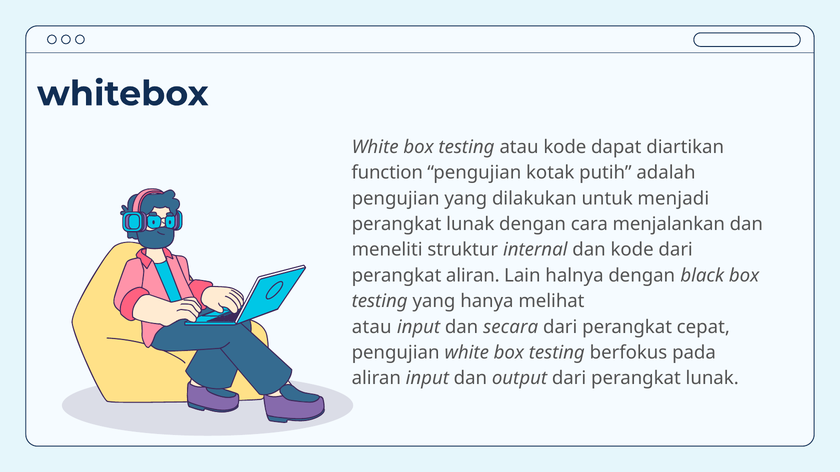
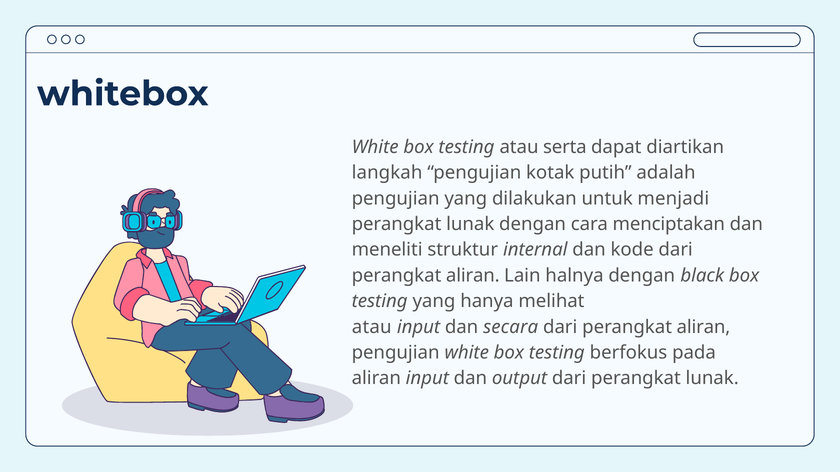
atau kode: kode -> serta (565, 147)
function: function -> langkah (387, 173)
menjalankan: menjalankan -> menciptakan (669, 224)
cepat: cepat -> aliran (703, 327)
